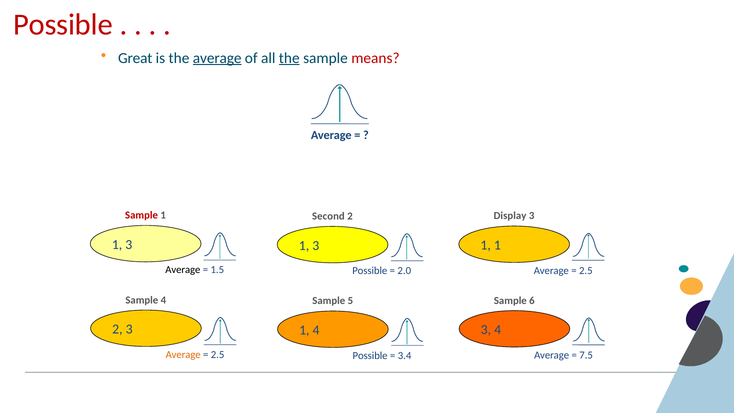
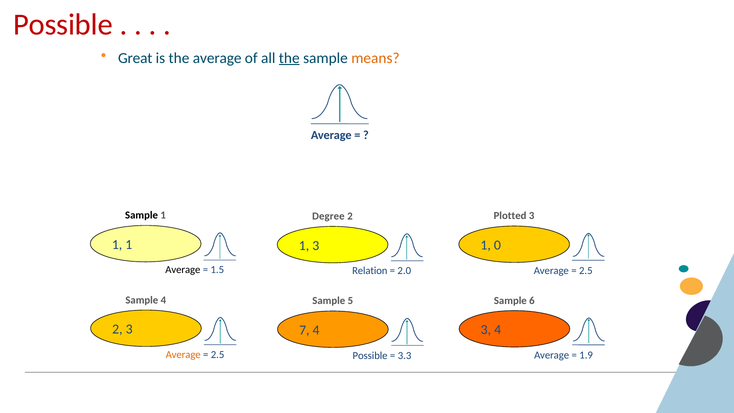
average underline: present -> none (217, 58)
means colour: red -> orange (375, 58)
Sample colour: red -> black (142, 215)
Display: Display -> Plotted (510, 216)
Second: Second -> Degree (328, 216)
3: 3 -> 1 (129, 245)
1: 1 -> 0 (497, 245)
Possible: Possible -> Relation (370, 271)
1: 1 -> 7 (304, 330)
7.5: 7.5 -> 1.9 (586, 355)
3.4: 3.4 -> 3.3 (405, 355)
